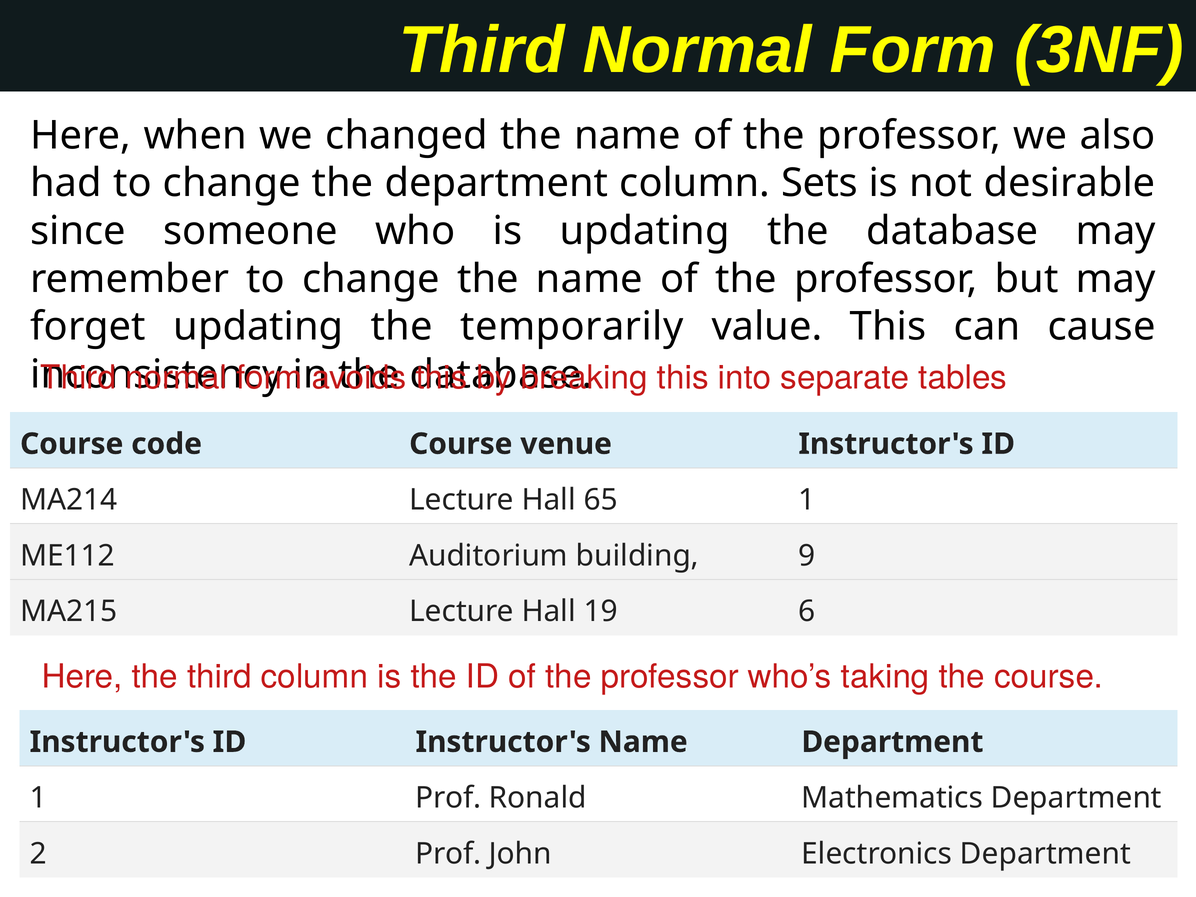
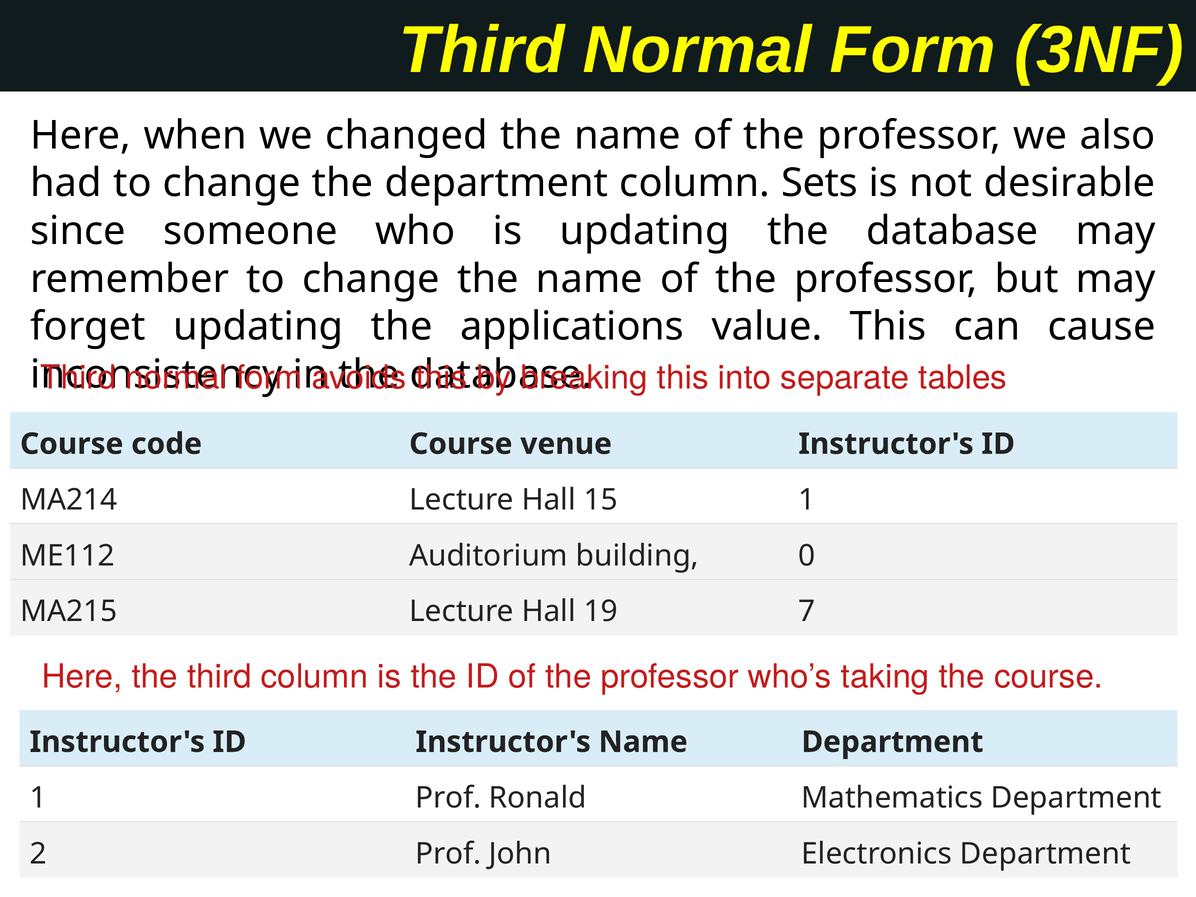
temporarily: temporarily -> applications (572, 327)
65: 65 -> 15 (601, 500)
9: 9 -> 0 (807, 556)
6: 6 -> 7 (807, 611)
